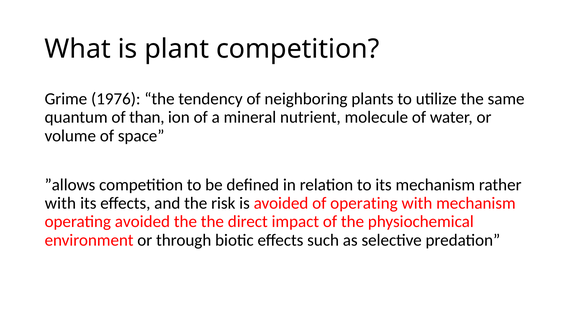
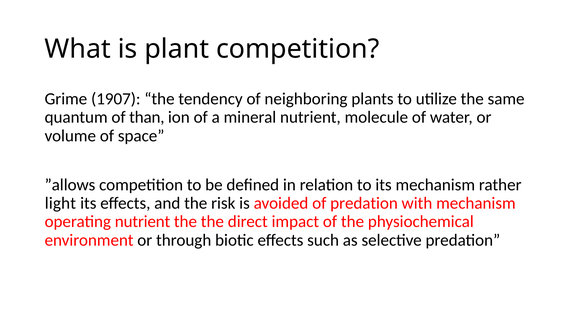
1976: 1976 -> 1907 (116, 99)
with: with -> light (60, 203)
of operating: operating -> predation (364, 203)
operating avoided: avoided -> nutrient (143, 222)
